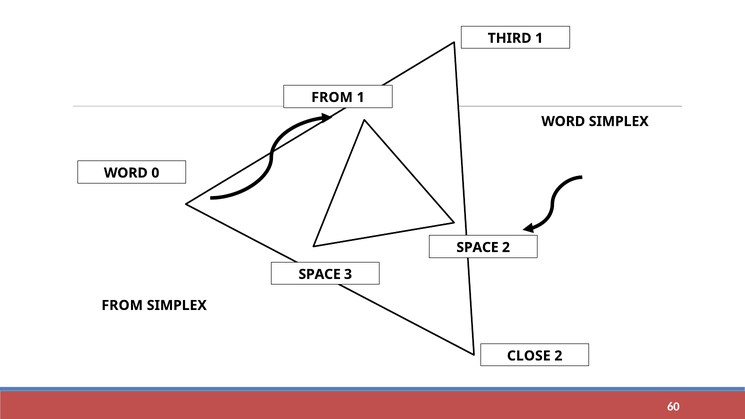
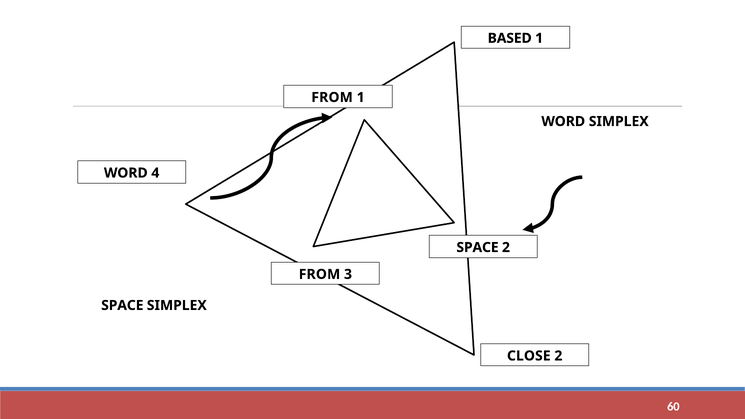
THIRD: THIRD -> BASED (510, 38)
0: 0 -> 4 (155, 173)
SPACE: SPACE -> FROM (319, 274)
FROM: FROM -> SPACE (122, 305)
